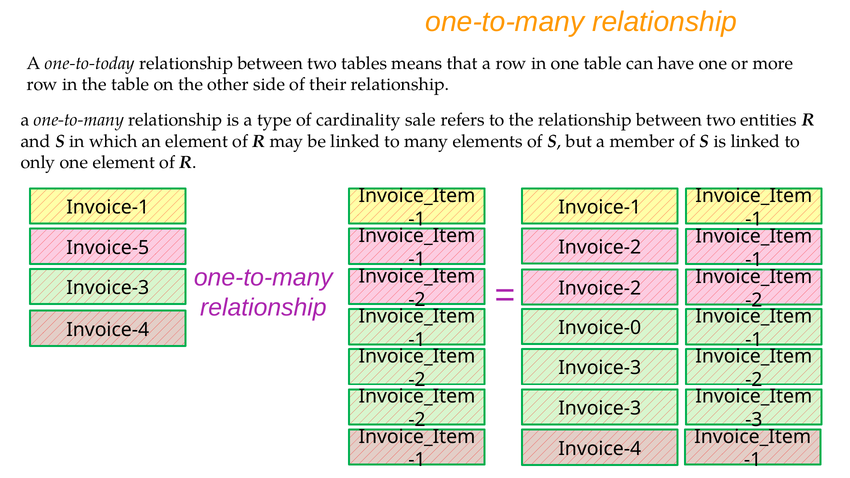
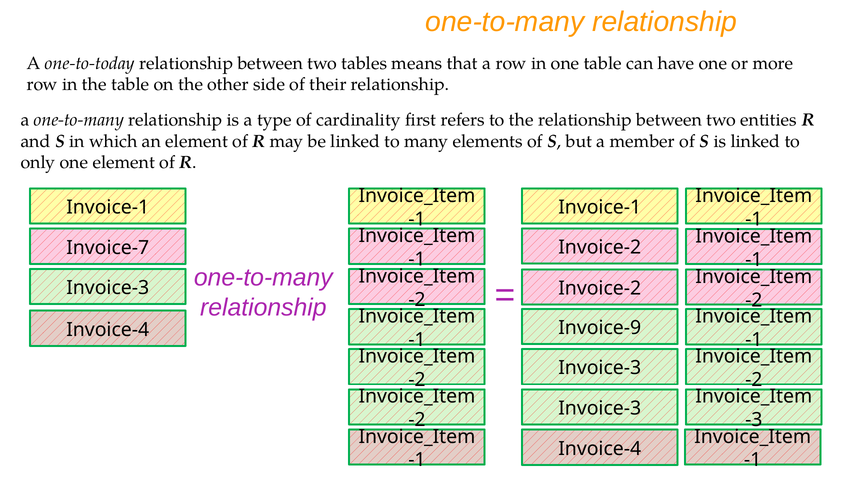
sale: sale -> first (421, 120)
Invoice-5: Invoice-5 -> Invoice-7 (108, 248)
Invoice-0: Invoice-0 -> Invoice-9 (600, 328)
